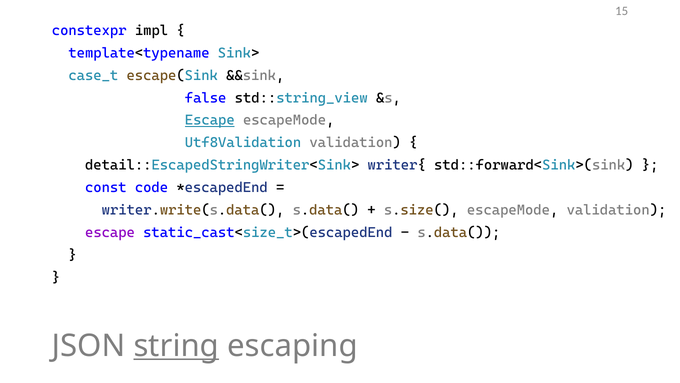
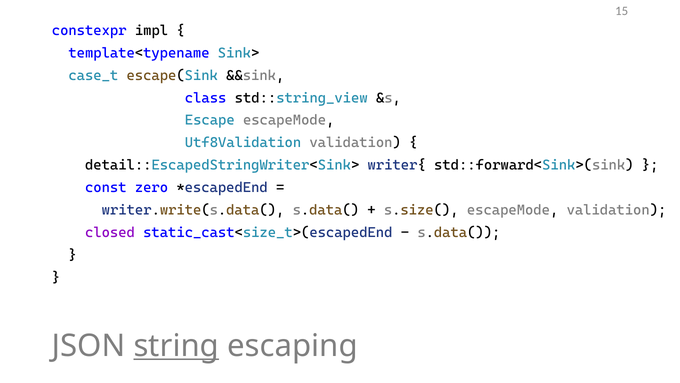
false: false -> class (206, 98)
Escape underline: present -> none (210, 120)
code: code -> zero (151, 187)
escape: escape -> closed (110, 232)
